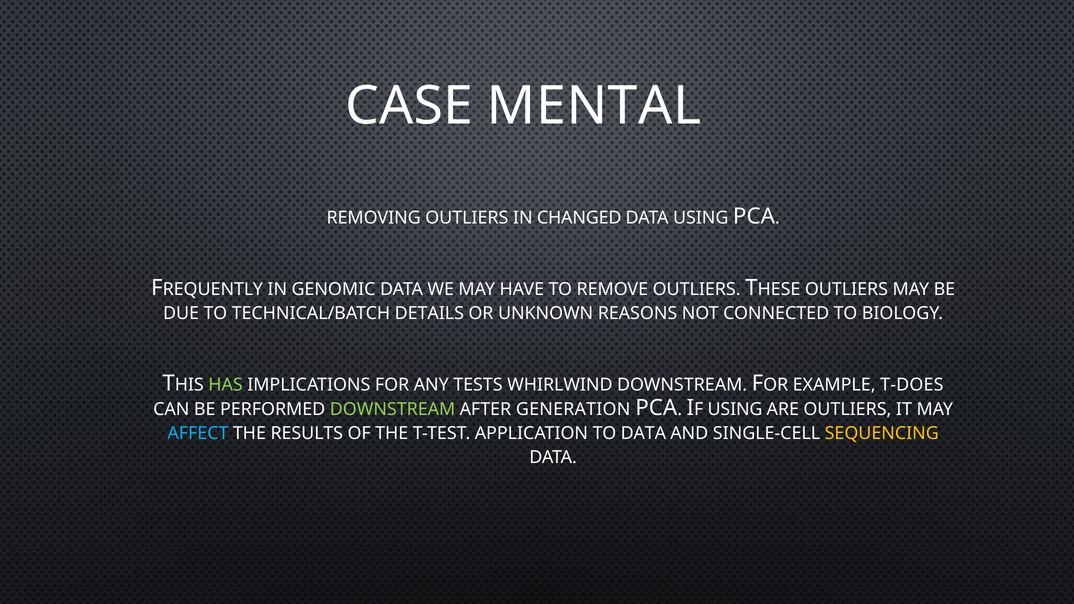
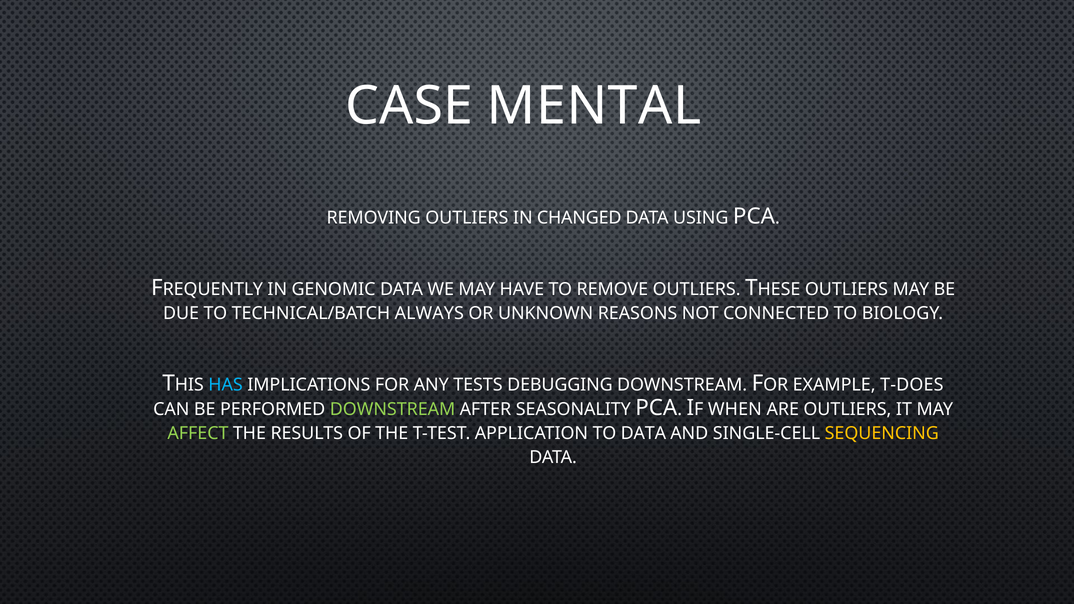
DETAILS: DETAILS -> ALWAYS (429, 314)
HAS colour: light green -> light blue (226, 385)
WHIRLWIND: WHIRLWIND -> DEBUGGING (560, 385)
GENERATION: GENERATION -> SEASONALITY (573, 409)
USING: USING -> WHEN (735, 409)
AFFECT colour: light blue -> light green (198, 433)
